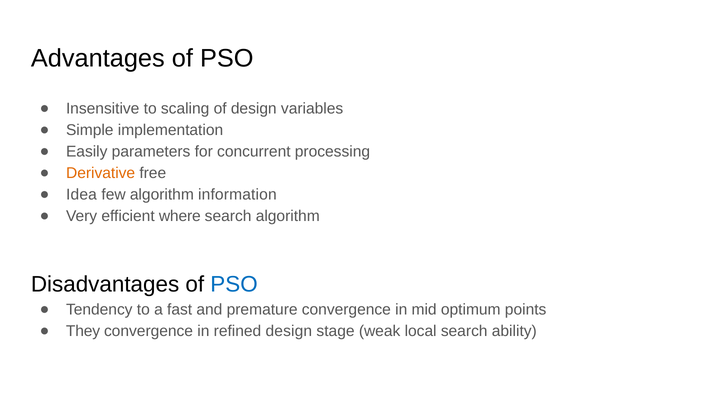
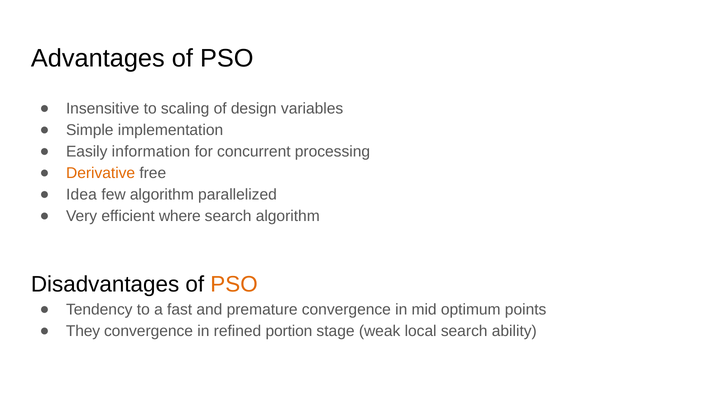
parameters: parameters -> information (151, 152)
information: information -> parallelized (237, 195)
PSO colour: blue -> orange (234, 284)
refined design: design -> portion (289, 331)
